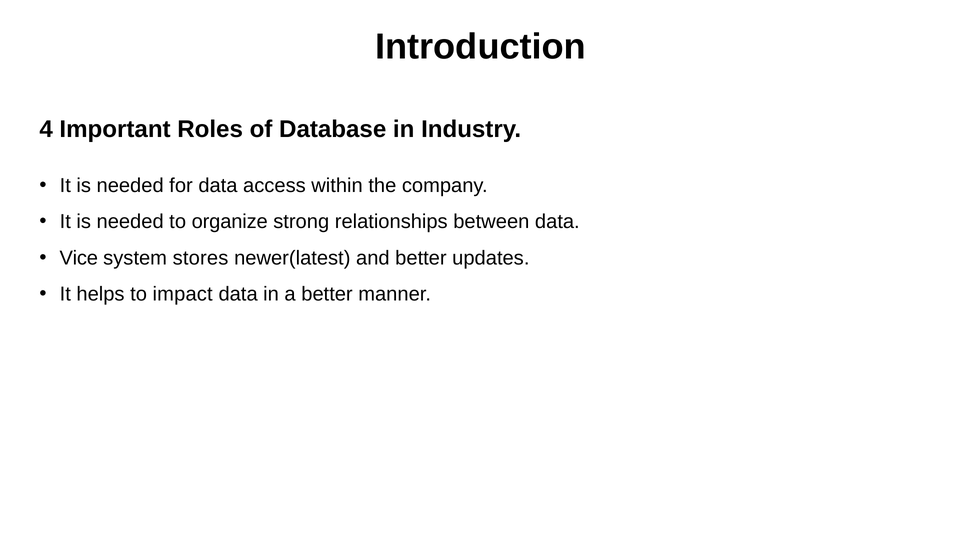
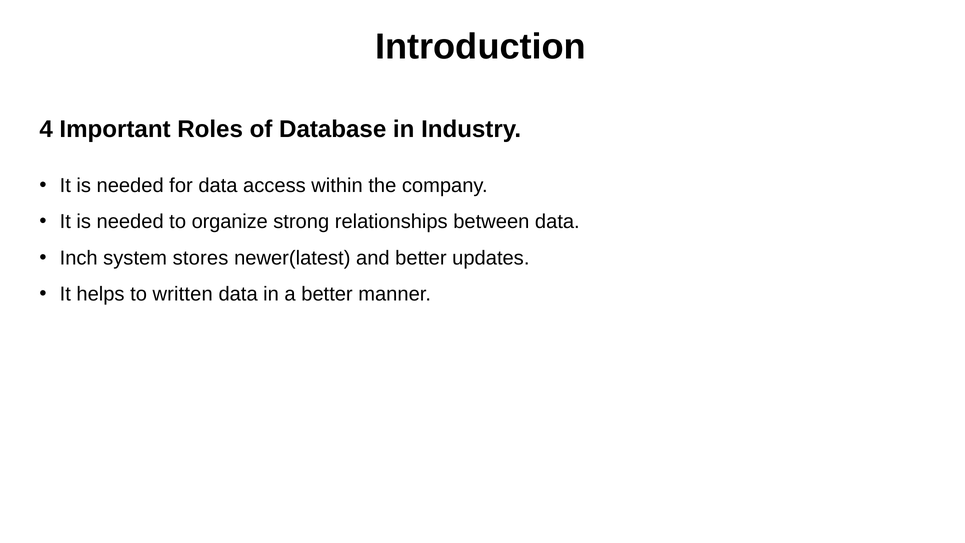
Vice: Vice -> Inch (79, 258)
impact: impact -> written (183, 294)
